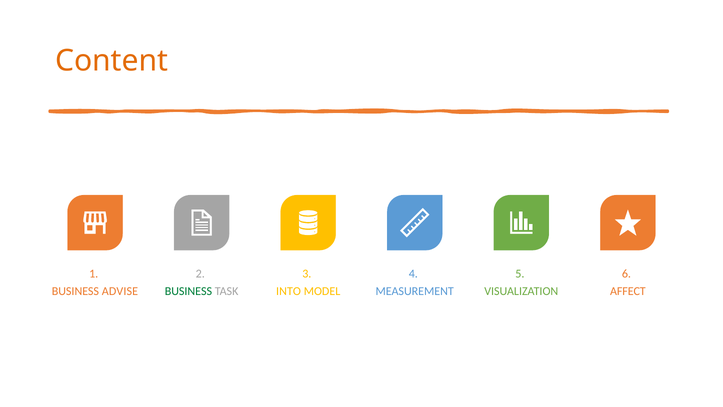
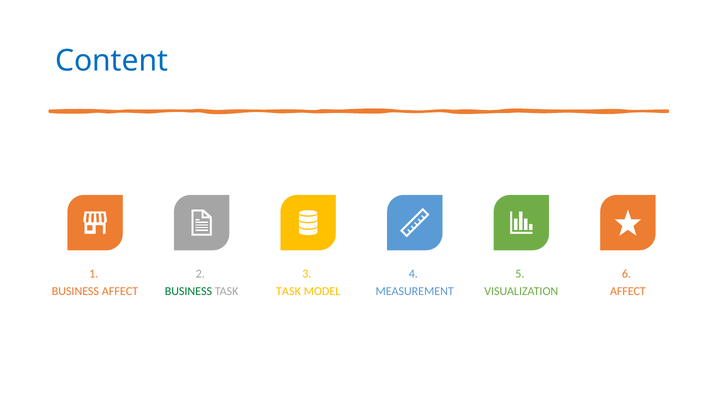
Content colour: orange -> blue (112, 61)
BUSINESS ADVISE: ADVISE -> AFFECT (120, 291)
INTO: INTO -> TASK (288, 291)
